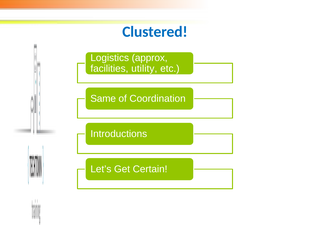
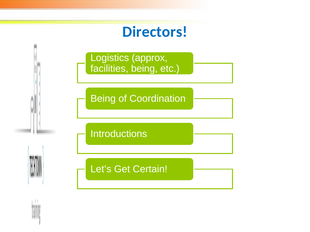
Clustered: Clustered -> Directors (155, 32)
facilities utility: utility -> being (144, 69)
Same: Same -> Being (103, 99)
